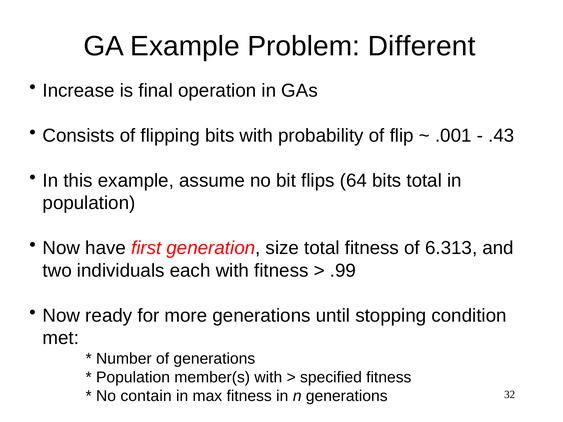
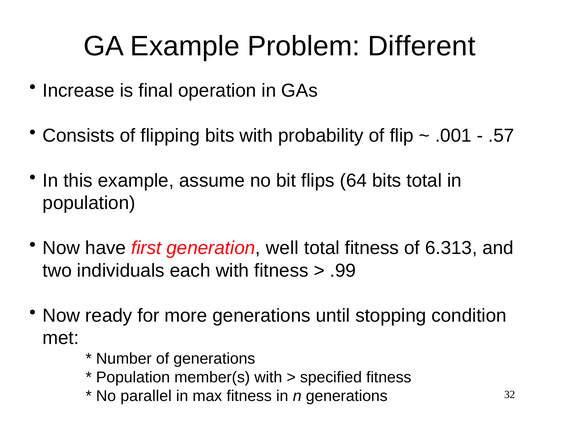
.43: .43 -> .57 (501, 136)
size: size -> well (282, 248)
contain: contain -> parallel (146, 396)
